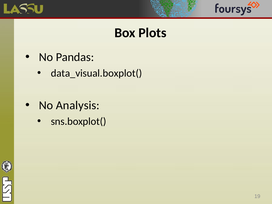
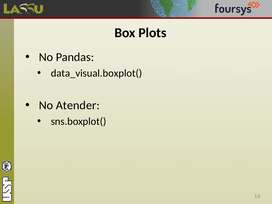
Analysis: Analysis -> Atender (78, 105)
